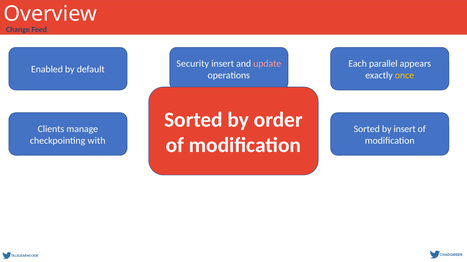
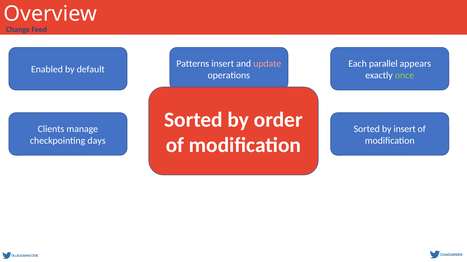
Security: Security -> Patterns (193, 64)
once colour: yellow -> light green (405, 75)
with: with -> days (97, 141)
